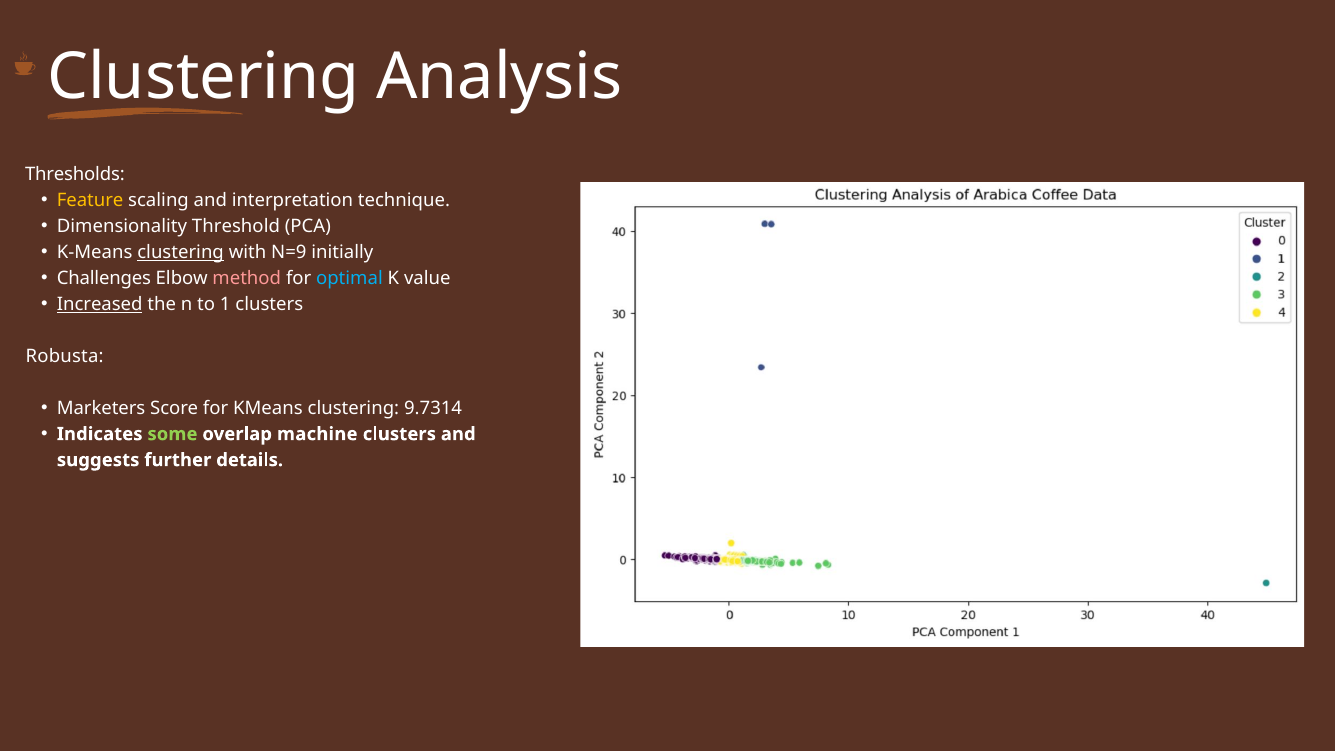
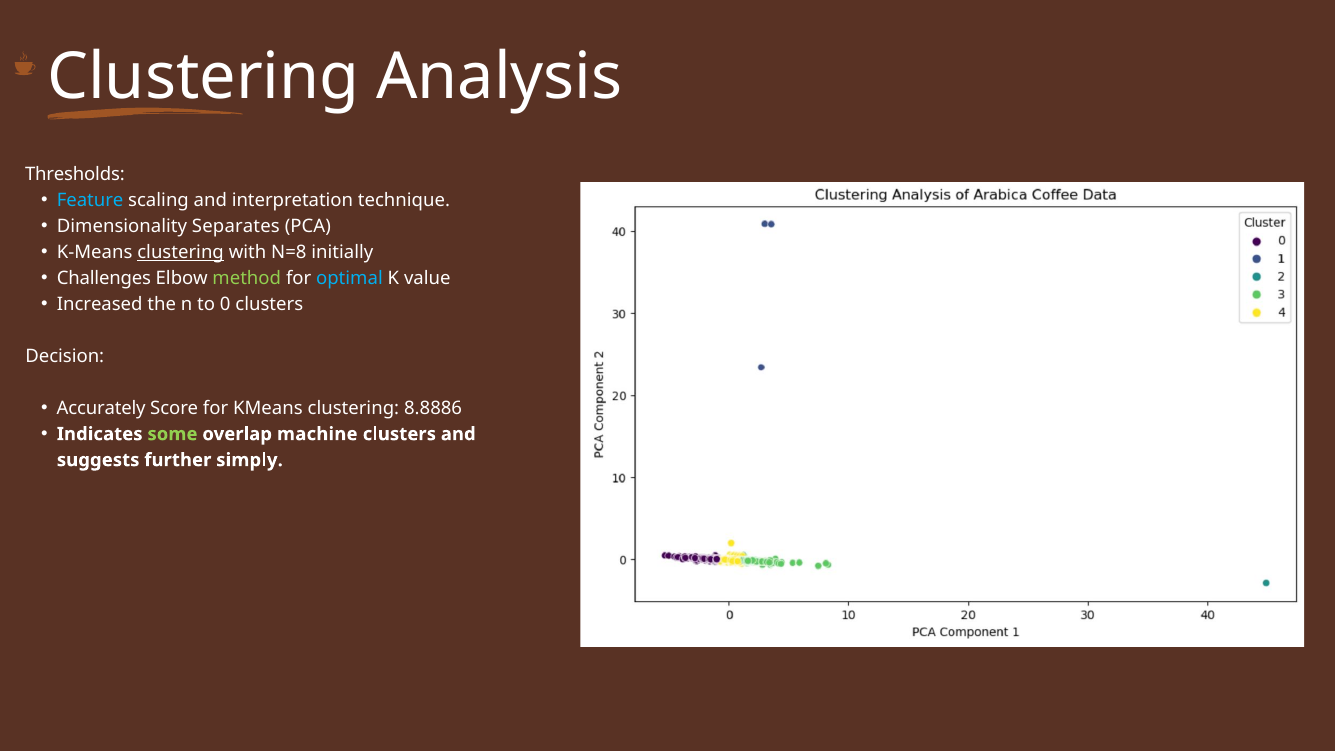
Feature colour: yellow -> light blue (90, 200)
Threshold: Threshold -> Separates (236, 226)
N=9: N=9 -> N=8 (289, 252)
method colour: pink -> light green (247, 278)
Increased underline: present -> none (100, 304)
1: 1 -> 0 (225, 304)
Robusta: Robusta -> Decision (65, 356)
Marketers: Marketers -> Accurately (101, 408)
9.7314: 9.7314 -> 8.8886 (433, 408)
details: details -> simply (250, 460)
